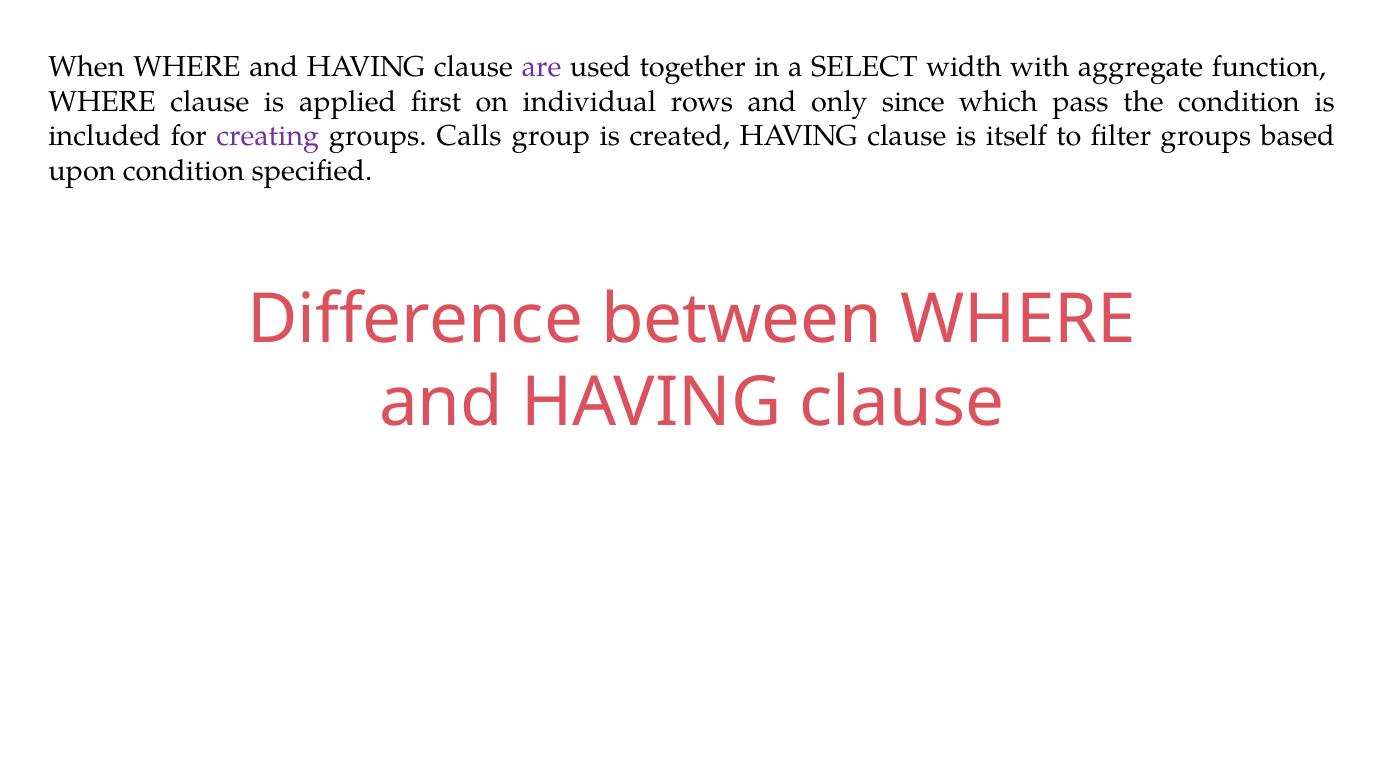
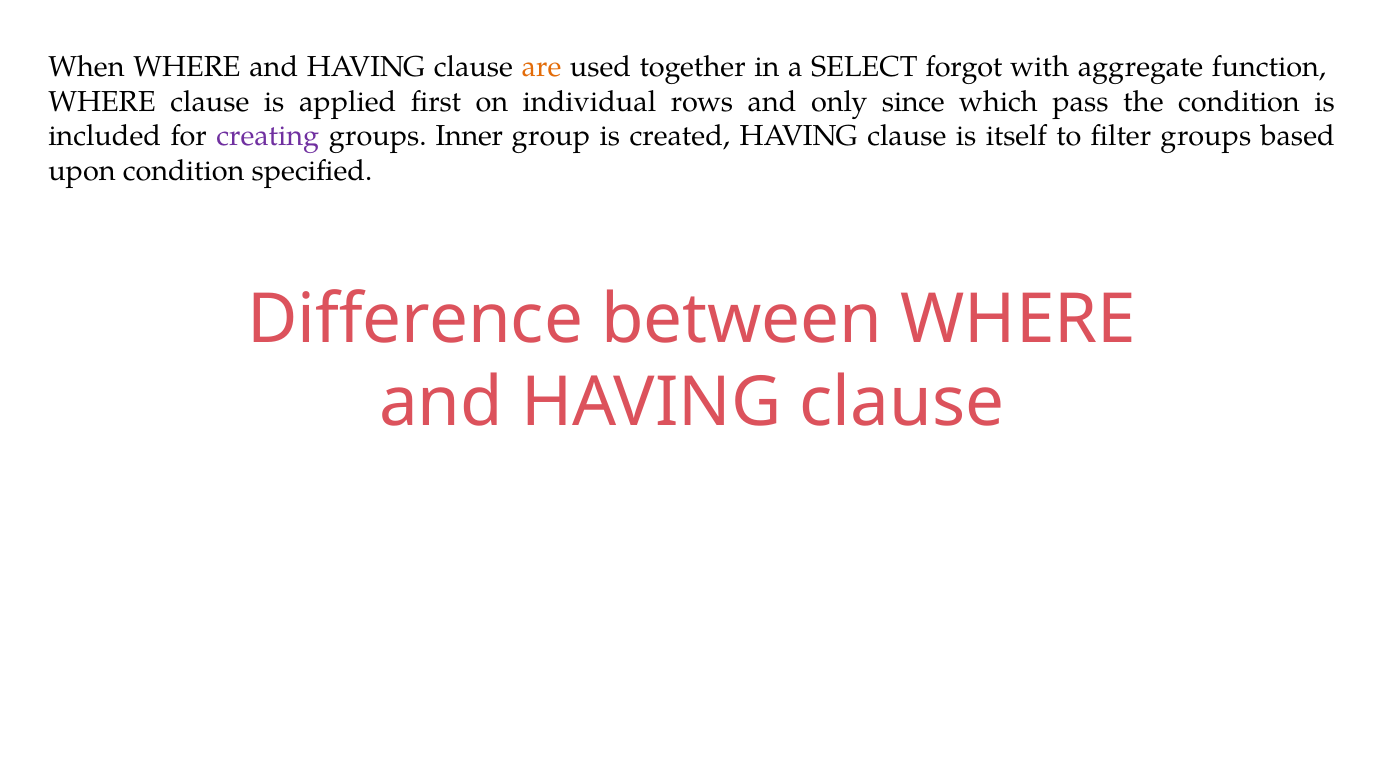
are colour: purple -> orange (541, 67)
width: width -> forgot (964, 67)
Calls: Calls -> Inner (469, 136)
